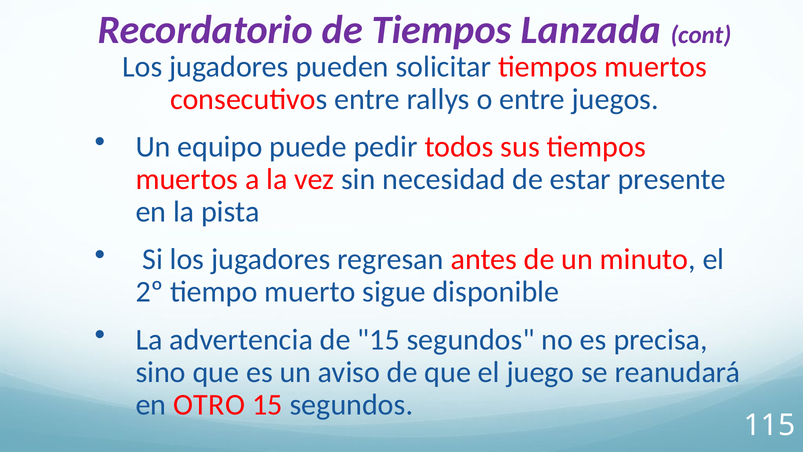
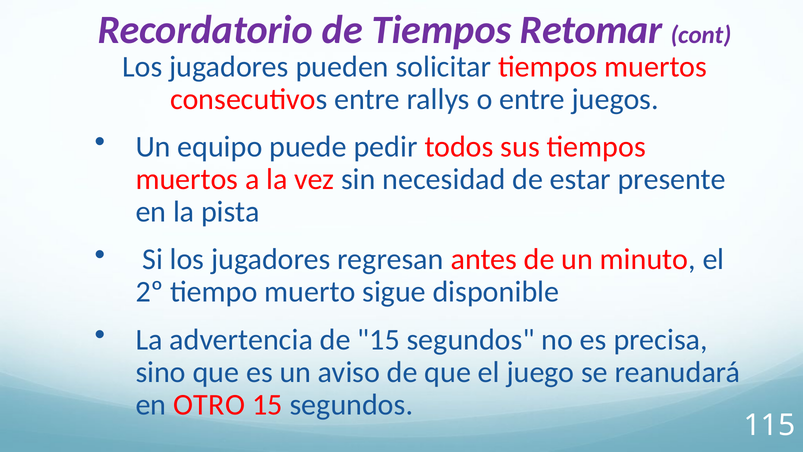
Lanzada: Lanzada -> Retomar (591, 30)
